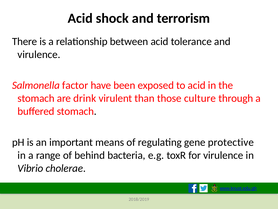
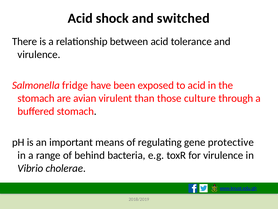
terrorism: terrorism -> switched (183, 18)
factor: factor -> fridge (75, 85)
drink: drink -> avian (85, 98)
